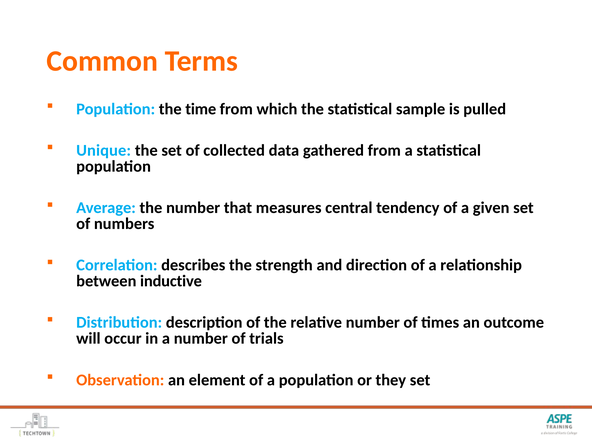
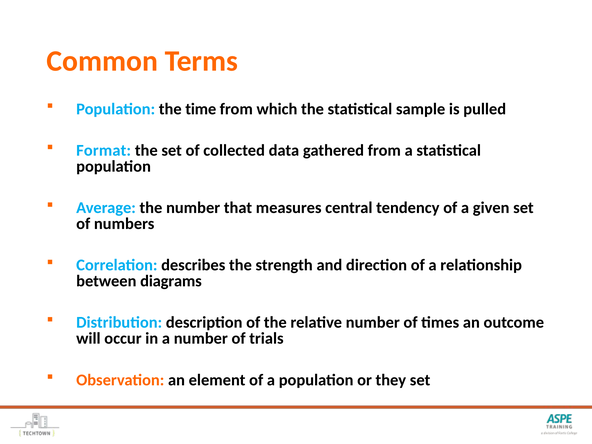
Unique: Unique -> Format (104, 150)
inductive: inductive -> diagrams (171, 281)
